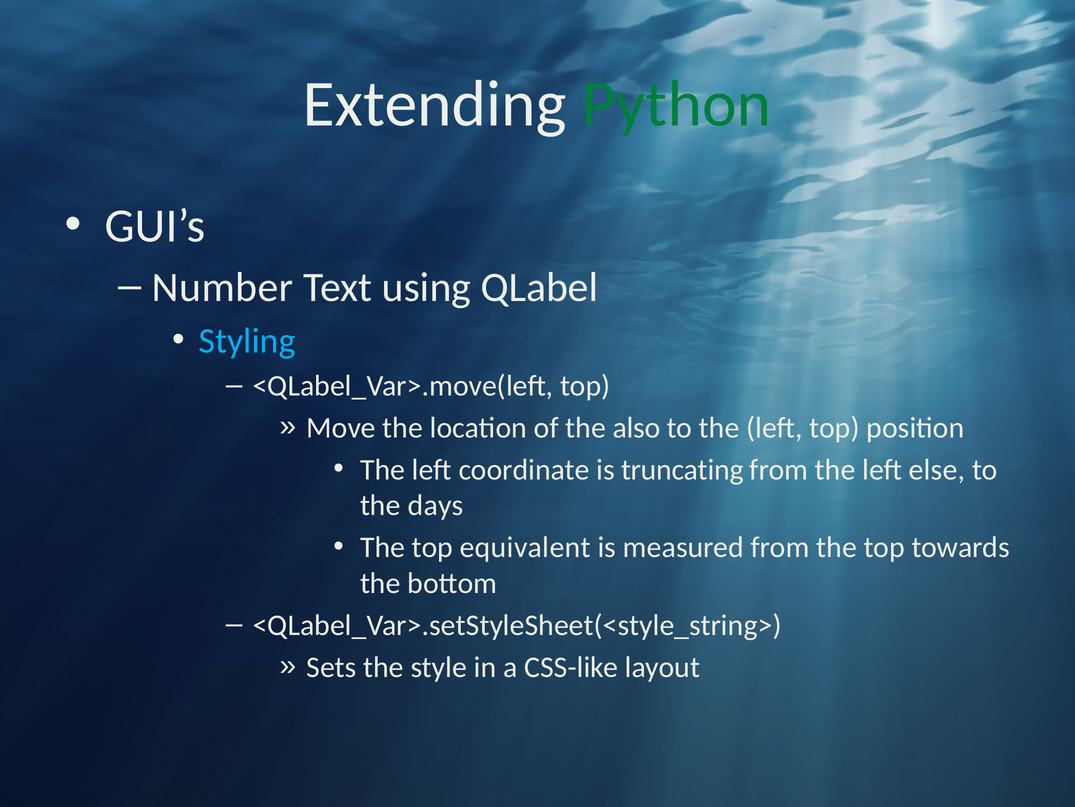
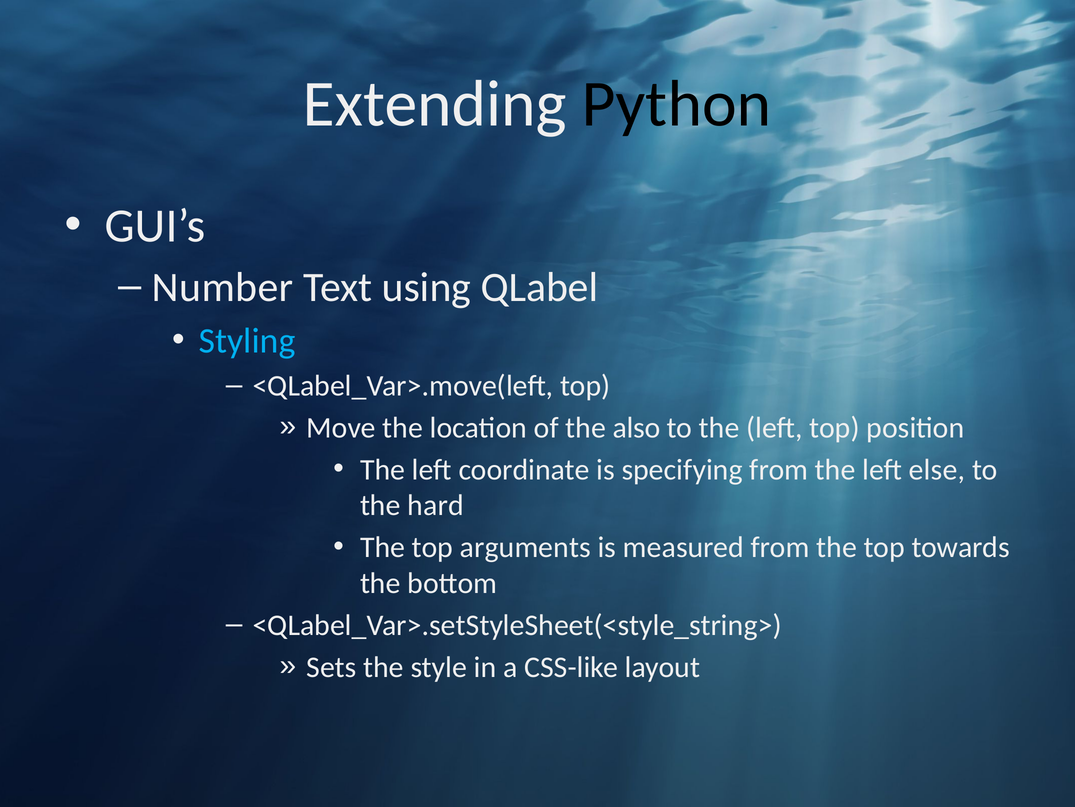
Python colour: green -> black (676, 104)
truncating: truncating -> specifying (682, 469)
days: days -> hard (436, 505)
equivalent: equivalent -> arguments (525, 547)
